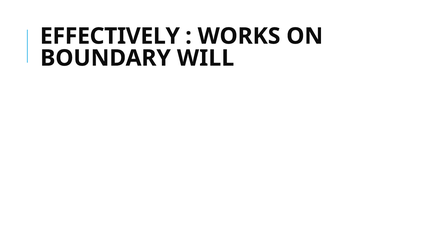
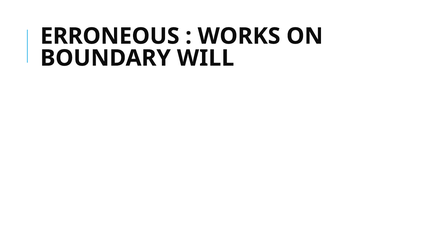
EFFECTIVELY: EFFECTIVELY -> ERRONEOUS (110, 36)
